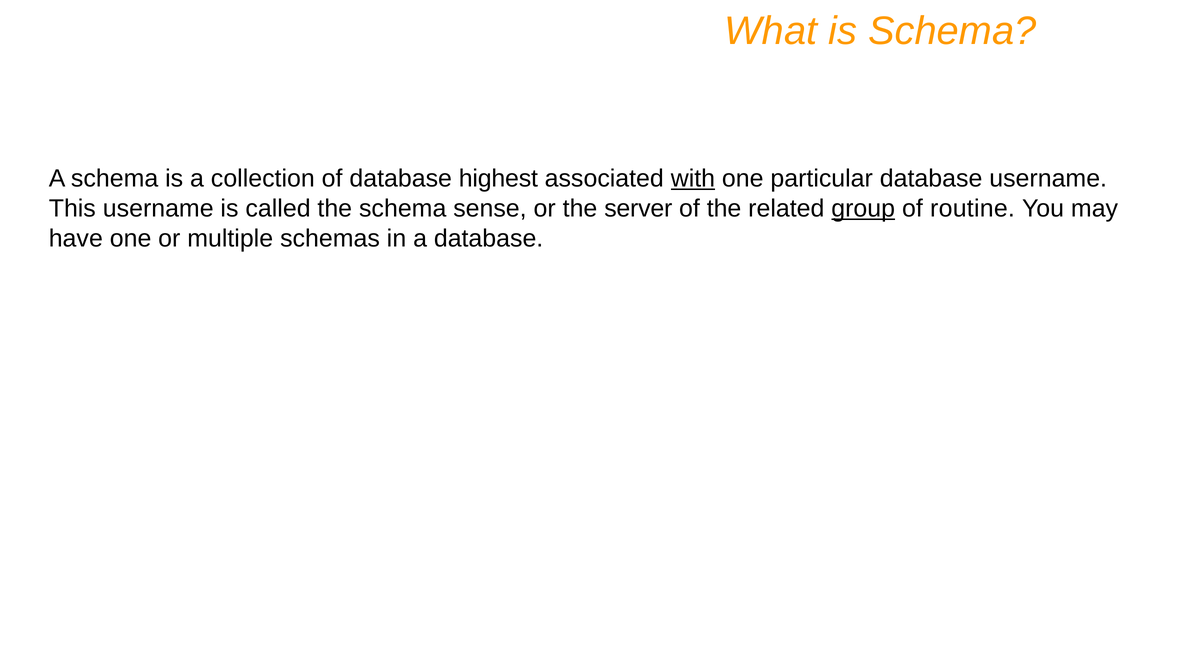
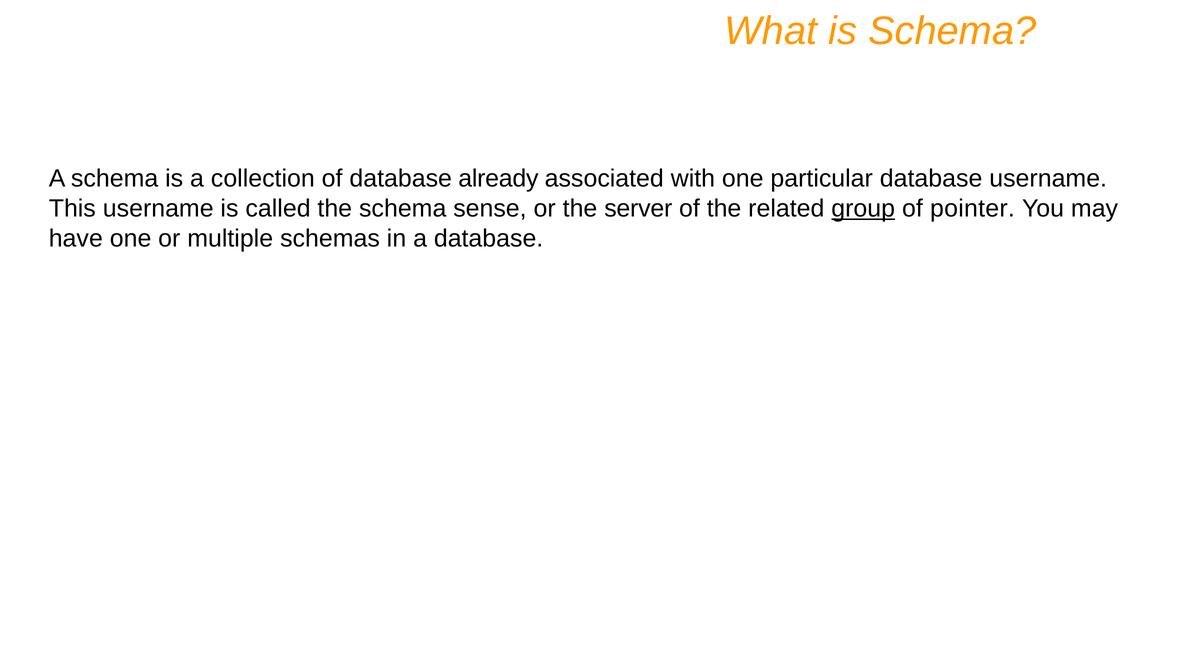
highest: highest -> already (498, 179)
with underline: present -> none (693, 179)
routine: routine -> pointer (972, 209)
